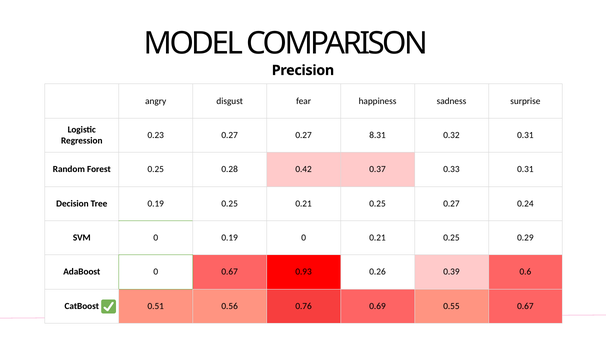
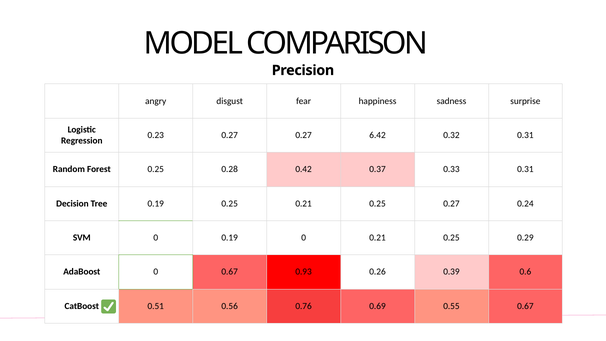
8.31: 8.31 -> 6.42 (378, 135)
